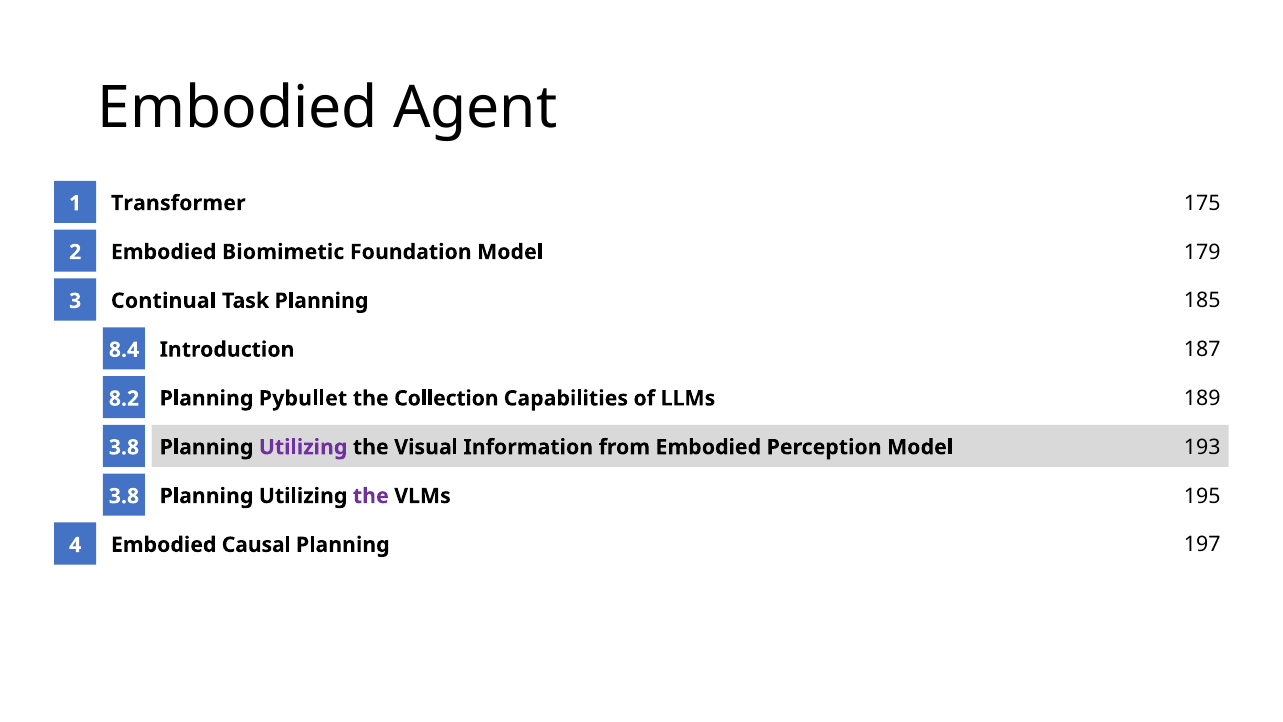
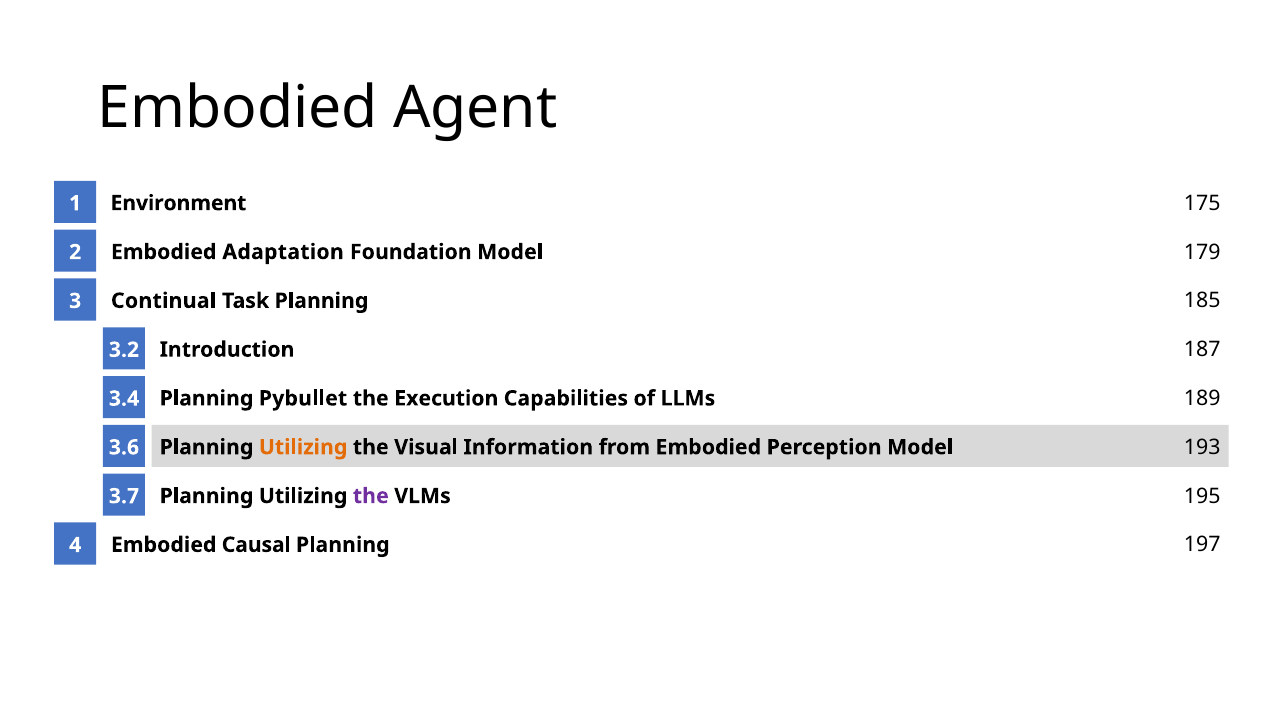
Transformer: Transformer -> Environment (178, 203)
Biomimetic: Biomimetic -> Adaptation (283, 252)
8.4: 8.4 -> 3.2 (124, 350)
Collection: Collection -> Execution (446, 398)
8.2: 8.2 -> 3.4 (124, 398)
Utilizing colour: purple -> orange (303, 447)
3.8: 3.8 -> 3.6 (124, 447)
3.8: 3.8 -> 3.7 (124, 496)
